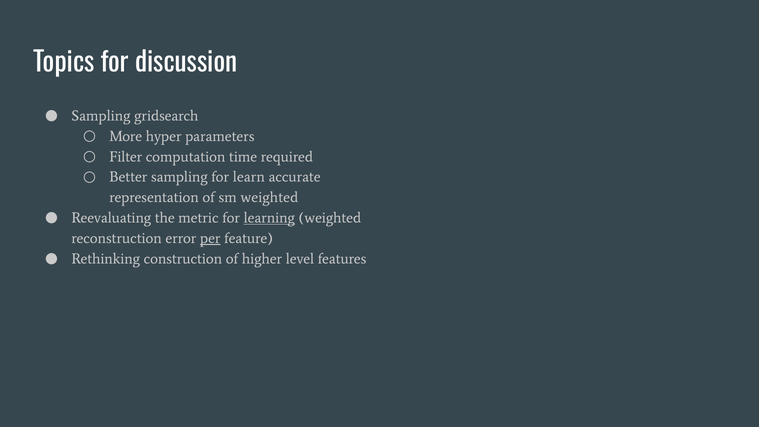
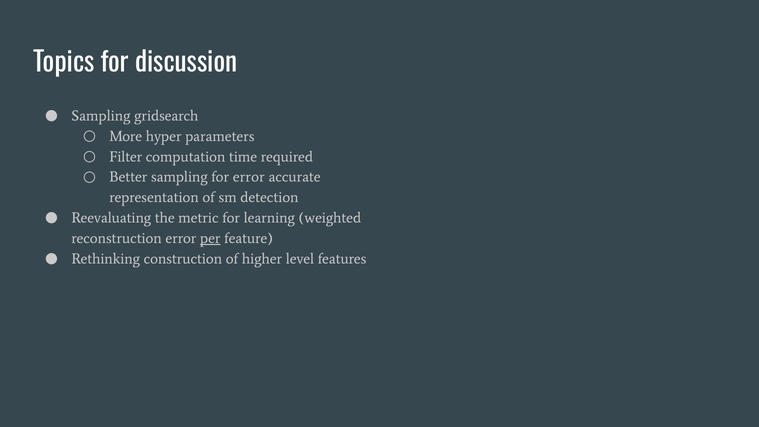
for learn: learn -> error (249, 177)
sm weighted: weighted -> detection (269, 197)
learning underline: present -> none (269, 218)
